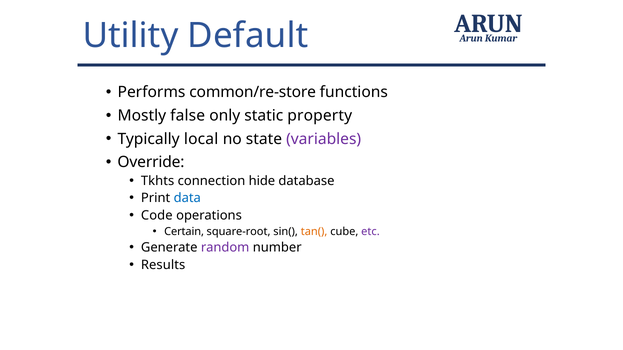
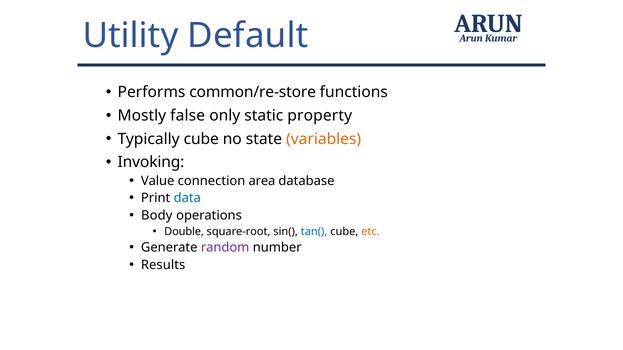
Typically local: local -> cube (201, 139)
variables colour: purple -> orange (324, 139)
Override: Override -> Invoking (151, 162)
Tkhts: Tkhts -> Value (158, 181)
hide: hide -> area (262, 181)
Code: Code -> Body (157, 216)
Certain: Certain -> Double (184, 232)
tan( colour: orange -> blue (314, 232)
etc colour: purple -> orange (370, 232)
